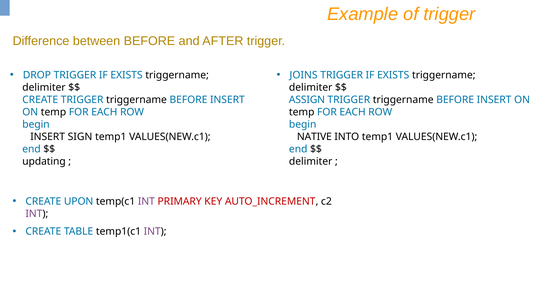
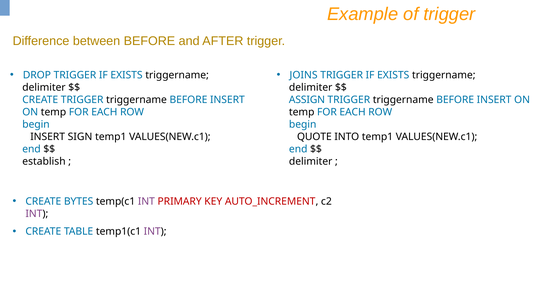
NATIVE: NATIVE -> QUOTE (314, 137)
updating: updating -> establish (44, 161)
UPON: UPON -> BYTES (79, 202)
